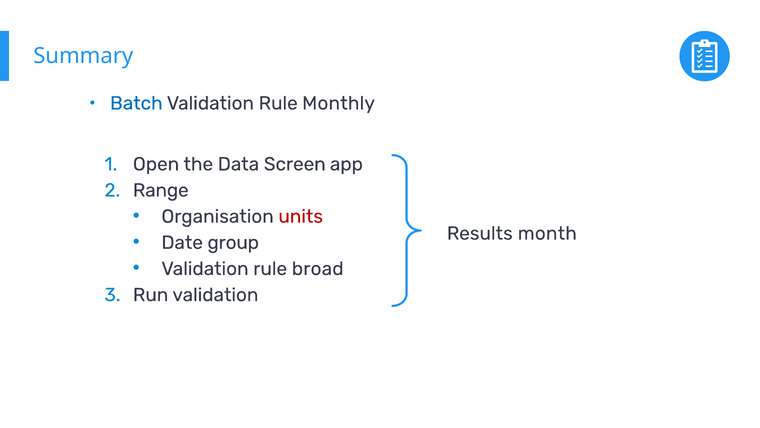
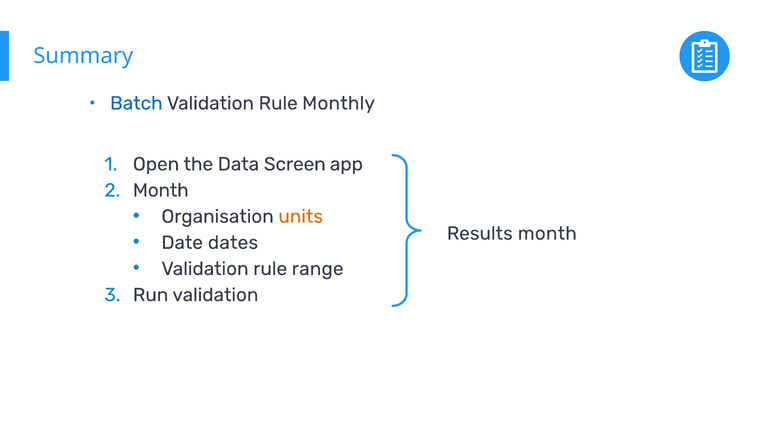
Range: Range -> Month (161, 190)
units colour: red -> orange (301, 216)
group: group -> dates (233, 242)
broad: broad -> range (318, 268)
